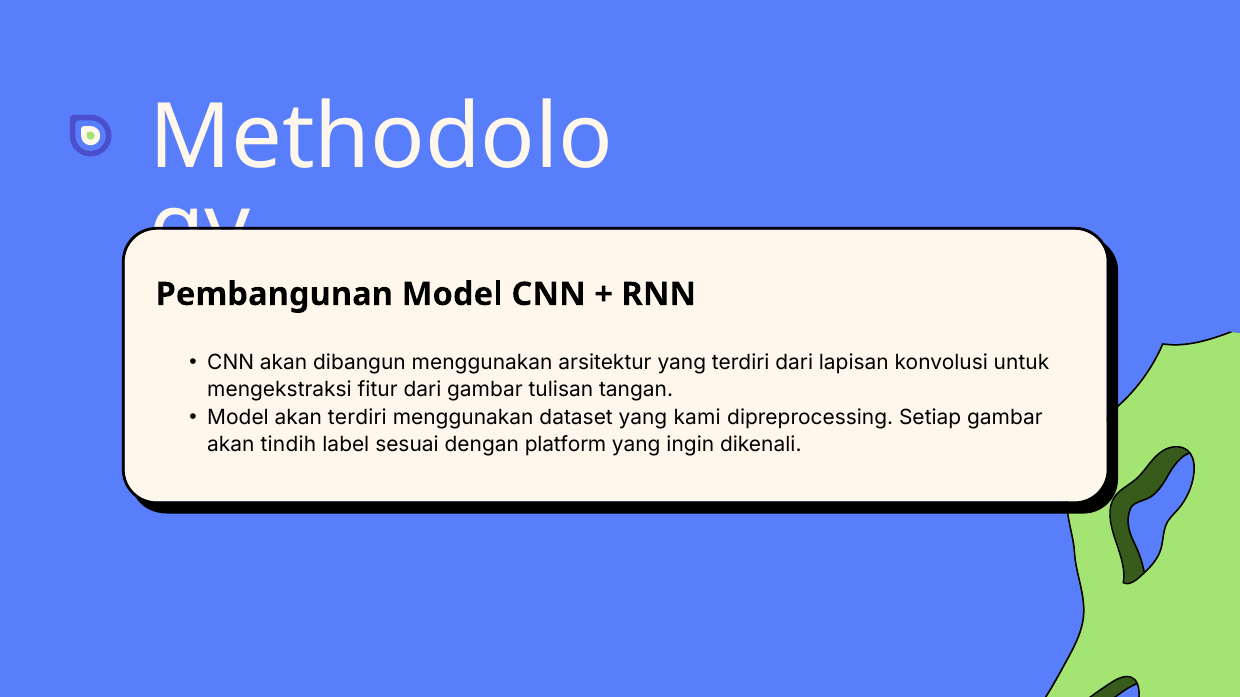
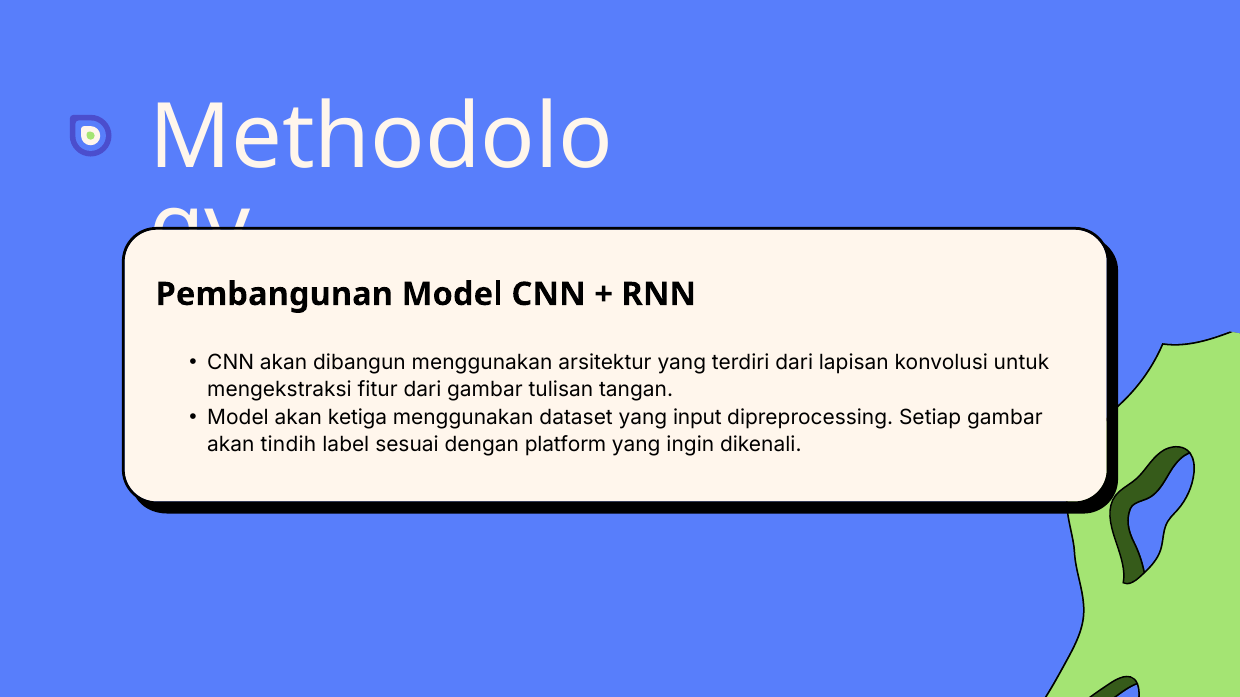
akan terdiri: terdiri -> ketiga (358, 418)
kami: kami -> input (697, 418)
